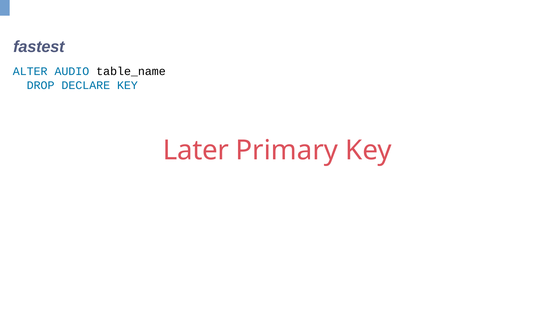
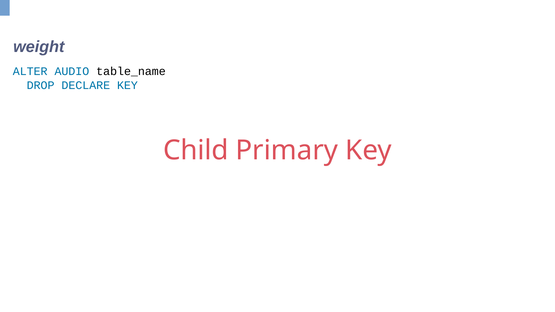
fastest: fastest -> weight (39, 47)
Later: Later -> Child (196, 150)
